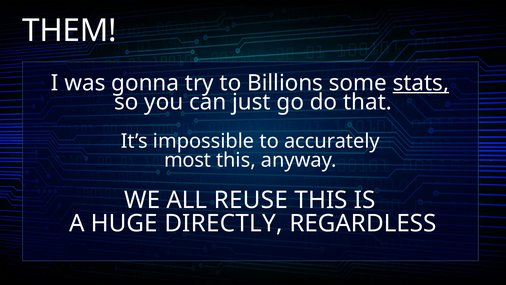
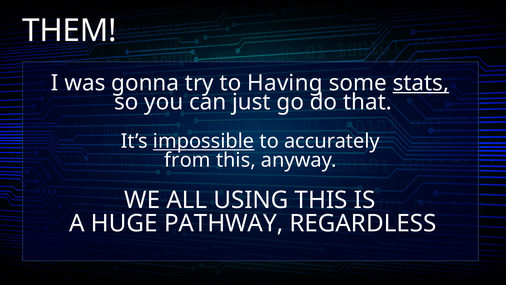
Billions: Billions -> Having (285, 83)
impossible underline: none -> present (204, 141)
most: most -> from (187, 160)
REUSE: REUSE -> USING (251, 200)
DIRECTLY: DIRECTLY -> PATHWAY (224, 223)
